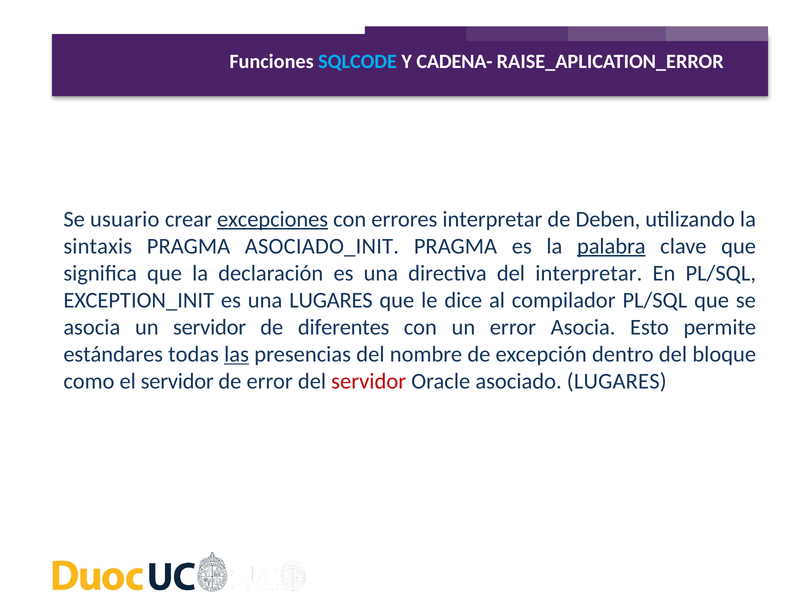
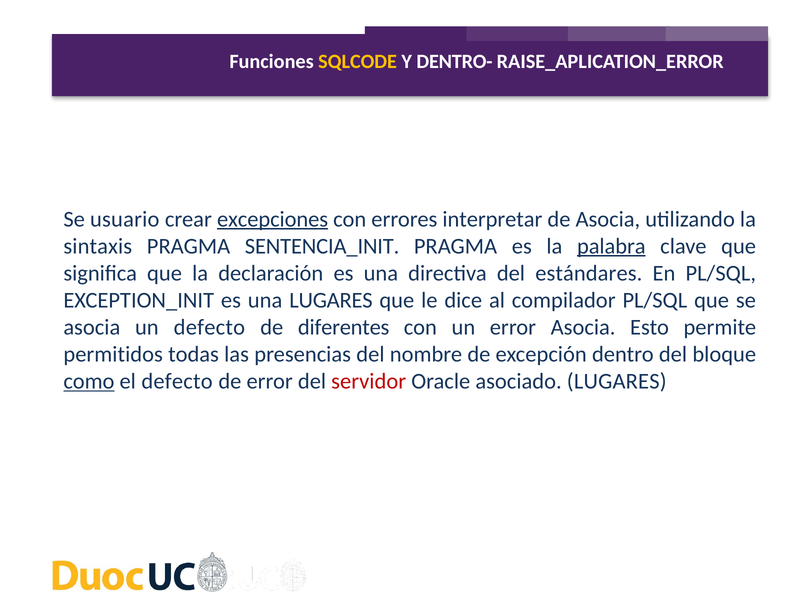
SQLCODE colour: light blue -> yellow (358, 62)
CADENA-: CADENA- -> DENTRO- (454, 62)
de Deben: Deben -> Asocia (608, 219)
ASOCIADO_INIT: ASOCIADO_INIT -> SENTENCIA_INIT (322, 246)
del interpretar: interpretar -> estándares (589, 273)
un servidor: servidor -> defecto (209, 327)
estándares: estándares -> permitidos (113, 354)
las underline: present -> none (237, 354)
como underline: none -> present (89, 381)
el servidor: servidor -> defecto (177, 381)
